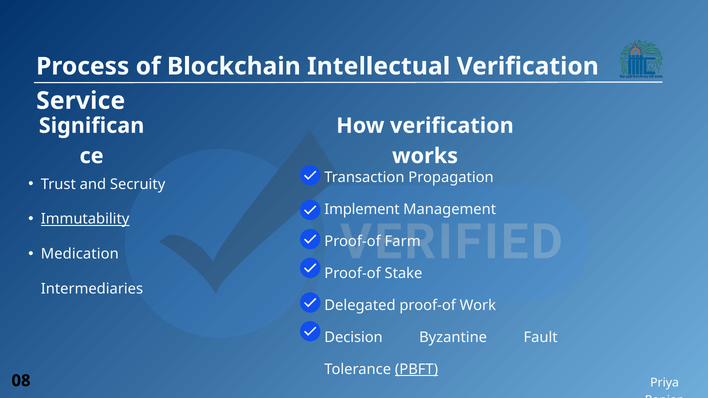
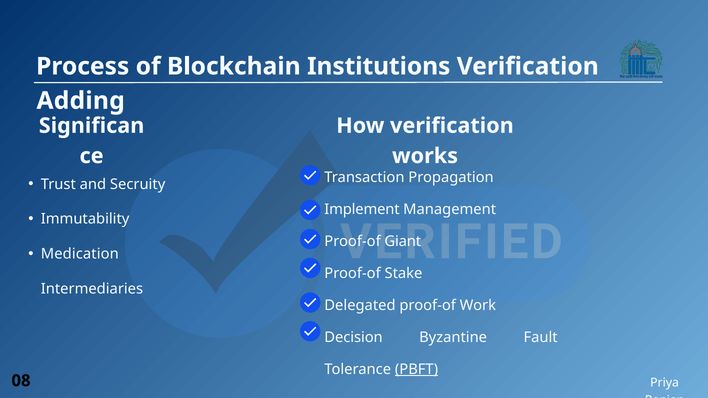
Intellectual: Intellectual -> Institutions (379, 66)
Service: Service -> Adding (81, 101)
Immutability underline: present -> none (85, 219)
Farm: Farm -> Giant (403, 242)
